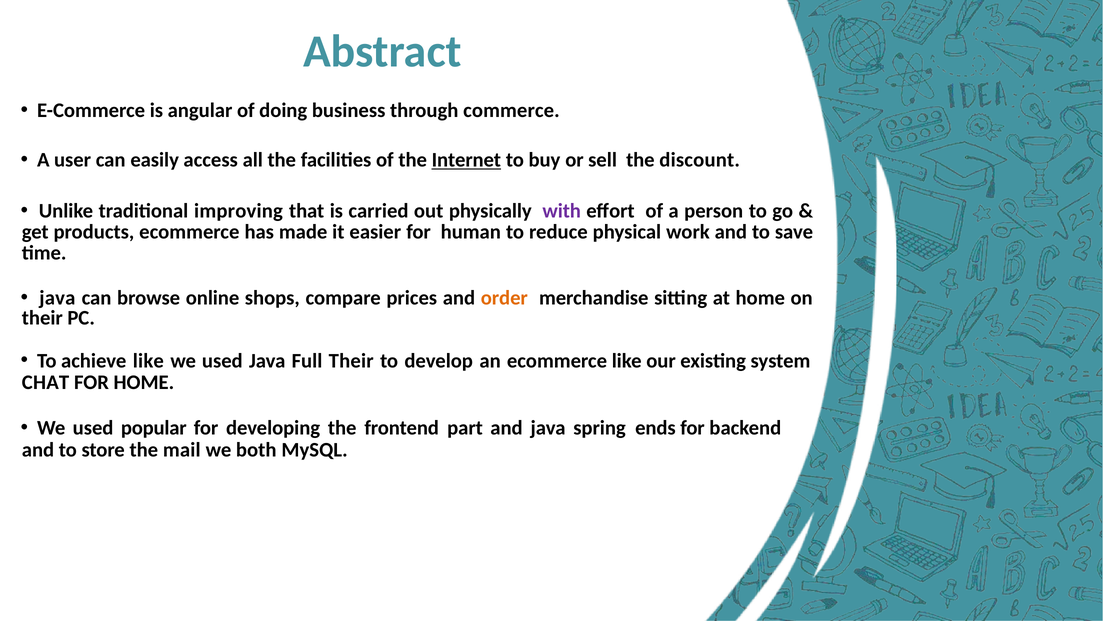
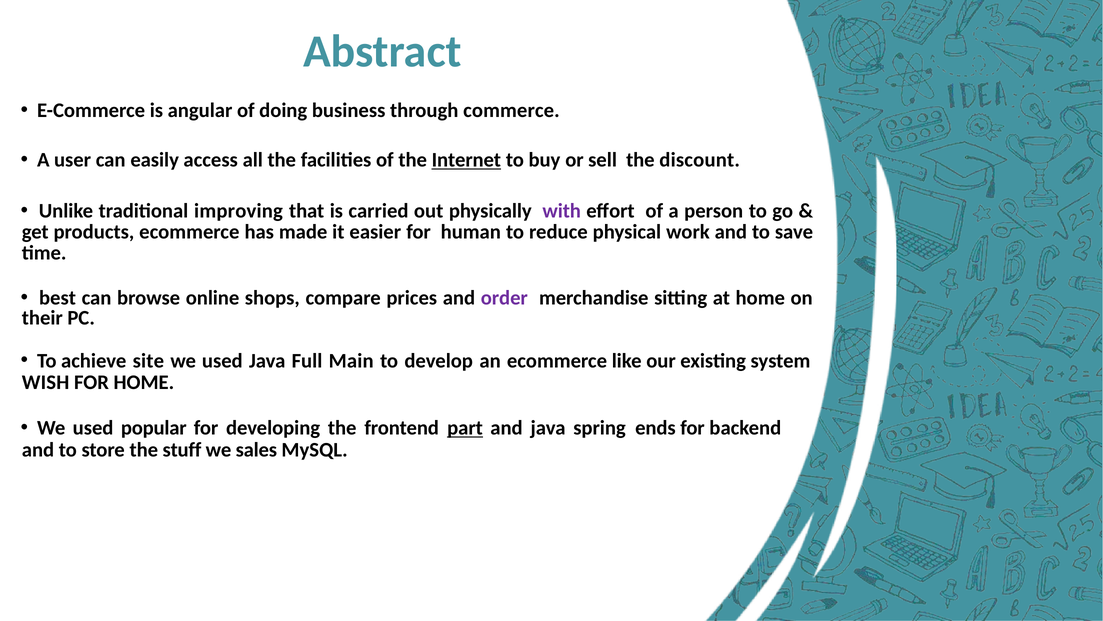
java: java -> best (57, 298)
order colour: orange -> purple (504, 298)
achieve like: like -> site (148, 360)
Full Their: Their -> Main (351, 360)
CHAT: CHAT -> WISH (46, 382)
part underline: none -> present (465, 428)
mail: mail -> stuff (182, 449)
both: both -> sales (256, 449)
